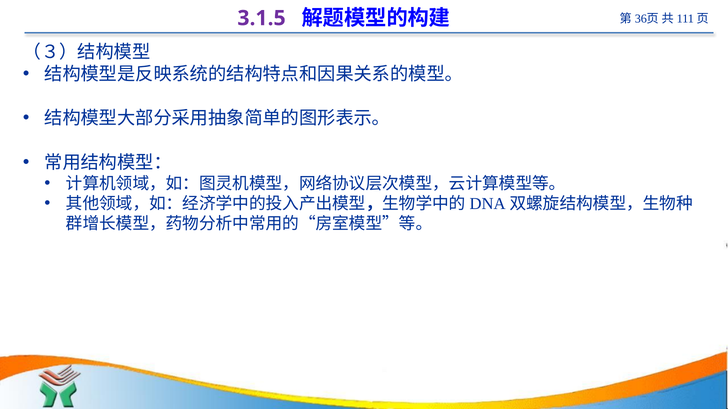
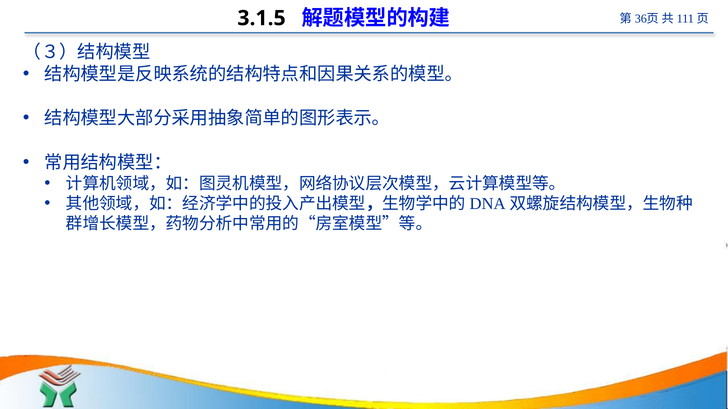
3.1.5 colour: purple -> black (262, 18)
